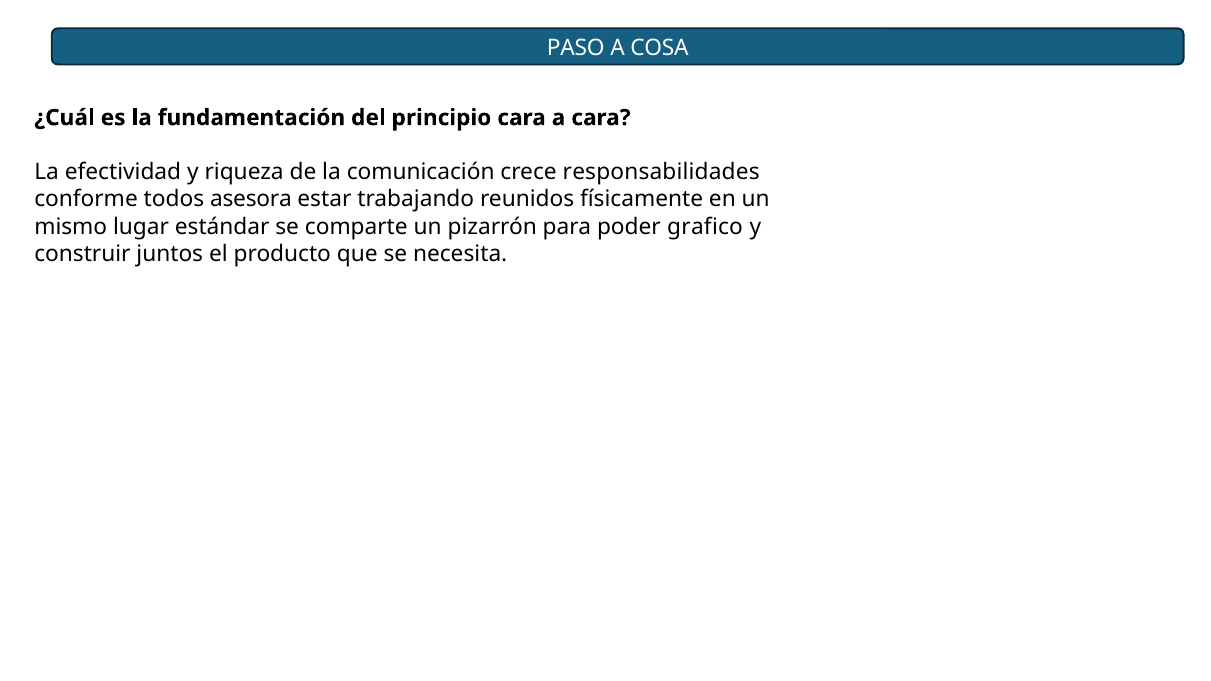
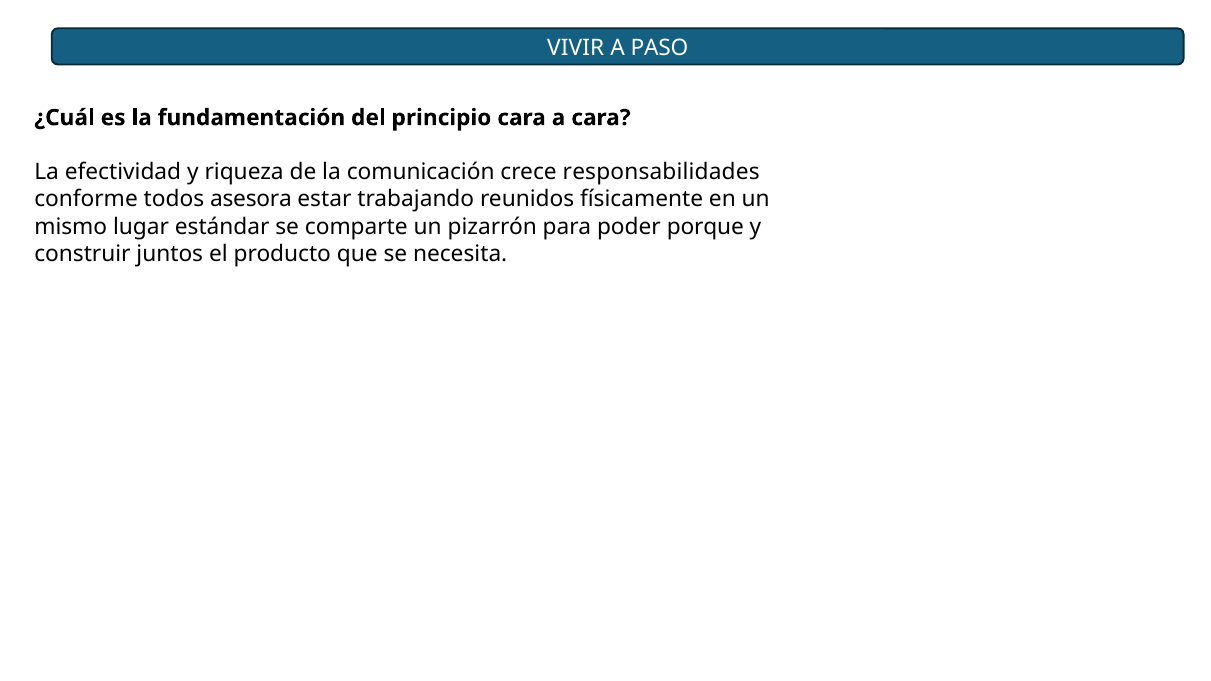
PASO: PASO -> VIVIR (576, 48)
COSA: COSA -> PASO (660, 48)
grafico: grafico -> porque (705, 227)
